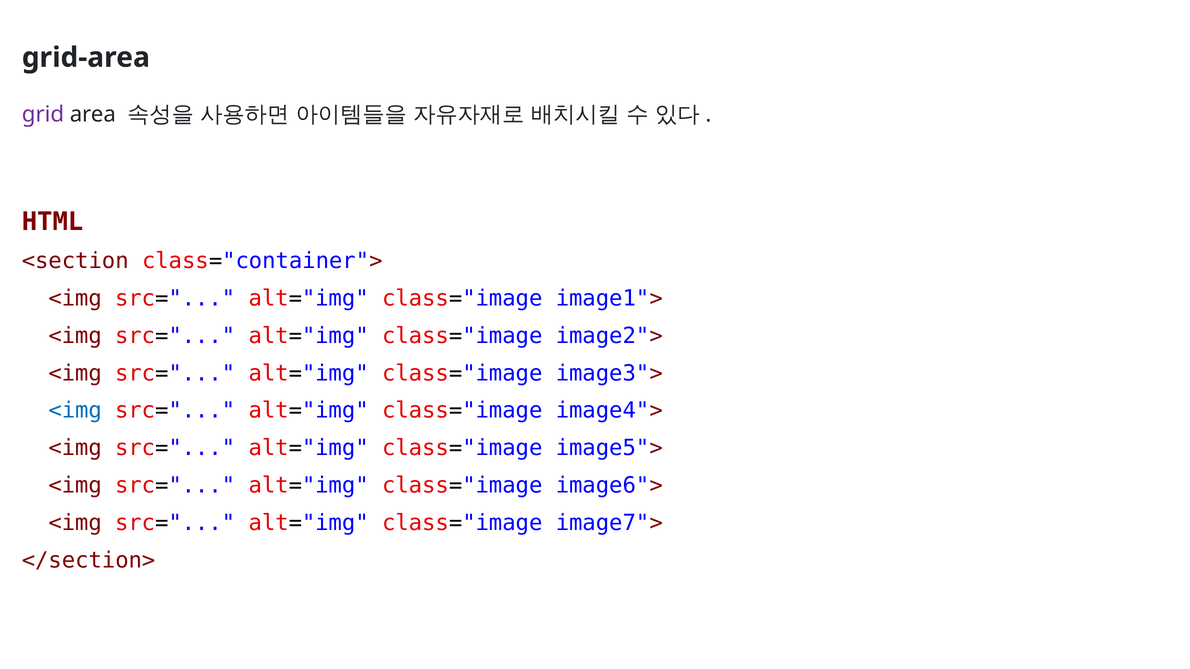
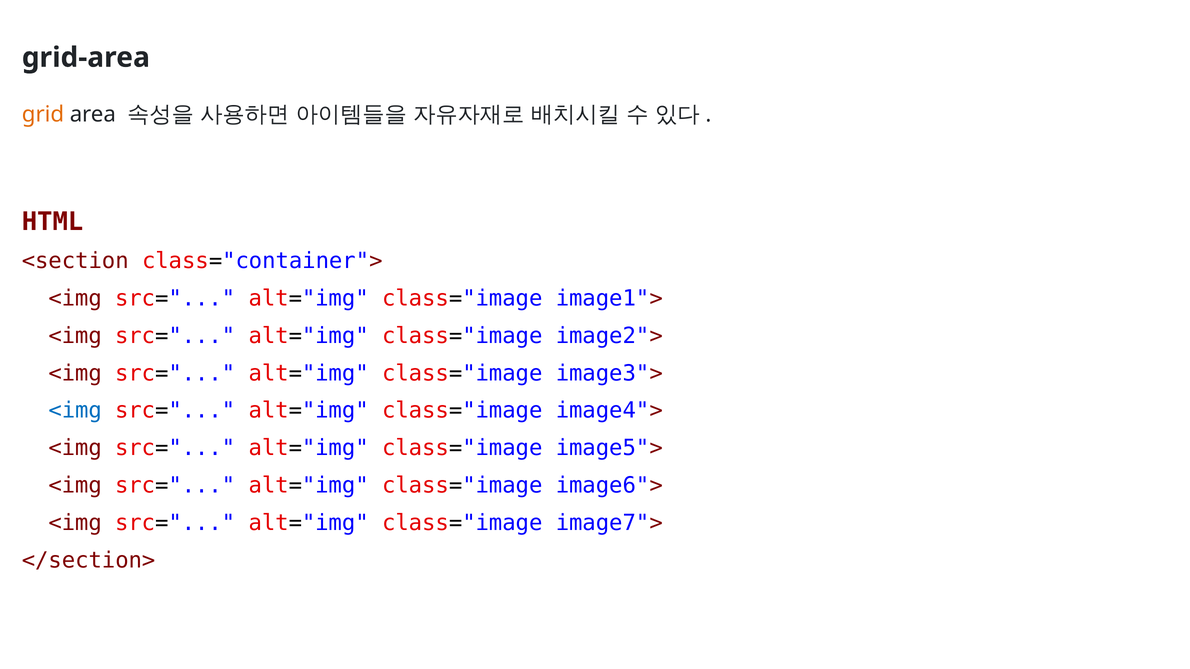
grid colour: purple -> orange (43, 114)
